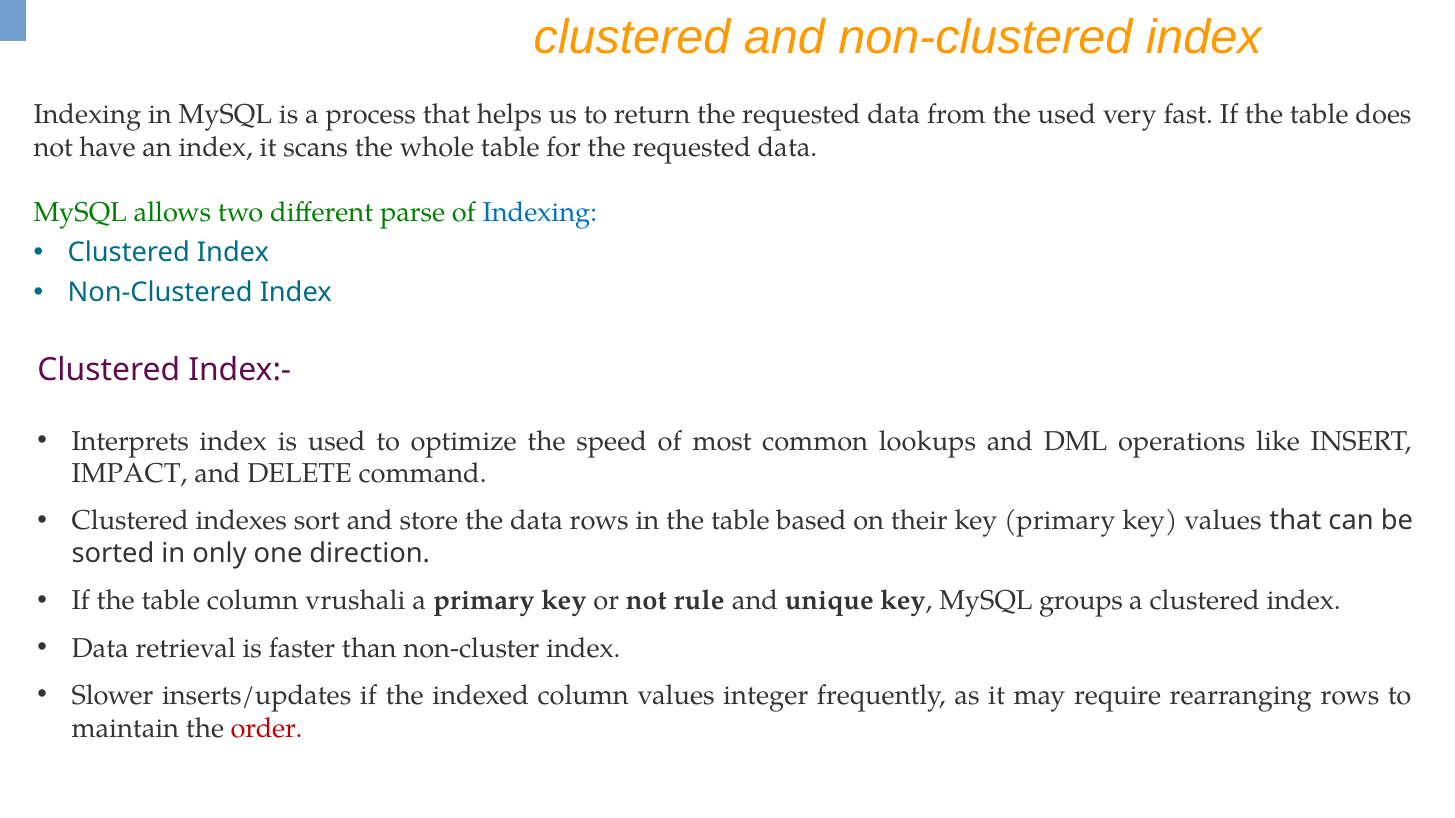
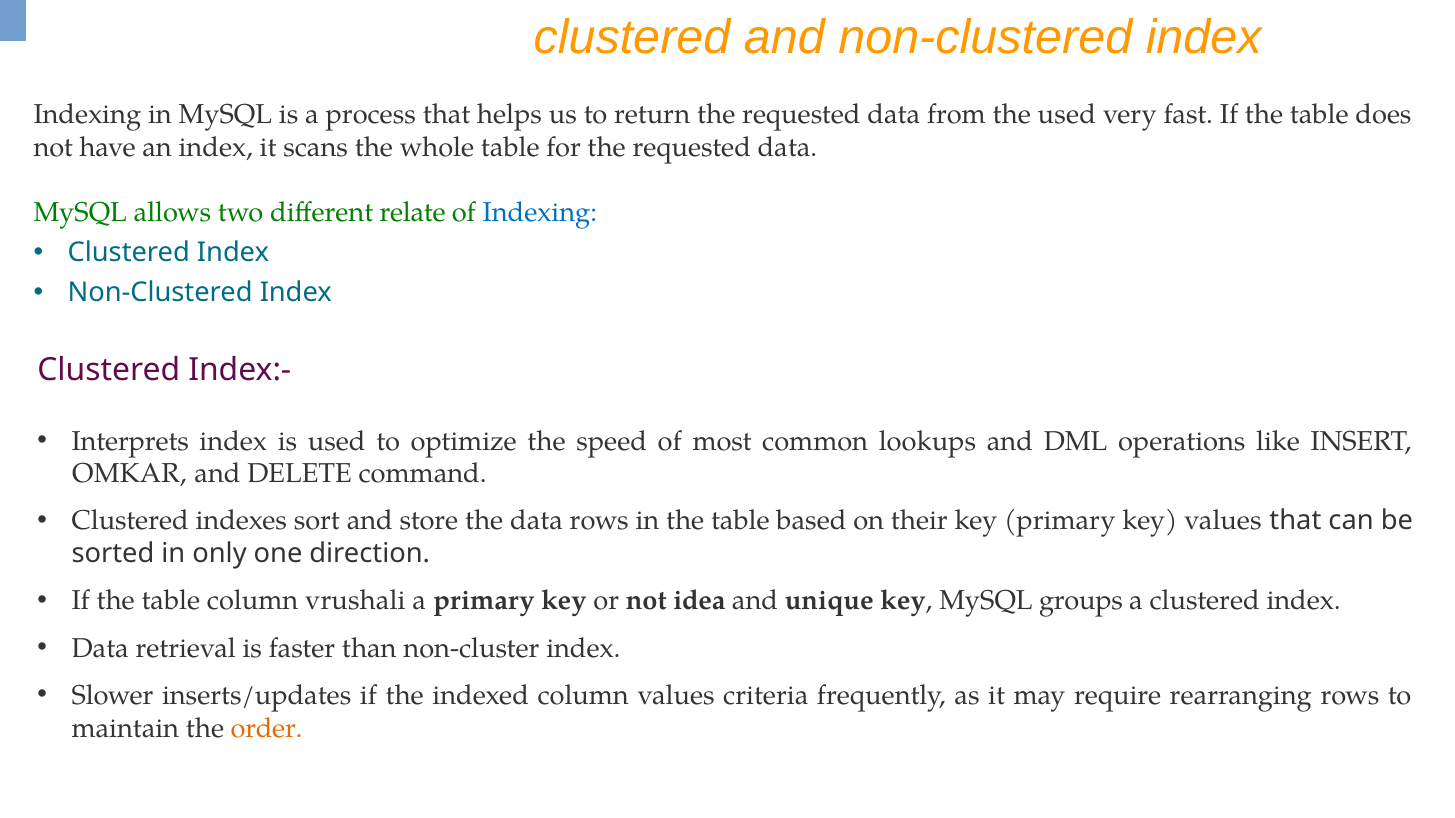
parse: parse -> relate (413, 213)
IMPACT: IMPACT -> OMKAR (129, 474)
rule: rule -> idea (699, 601)
integer: integer -> criteria (766, 696)
order colour: red -> orange (267, 728)
